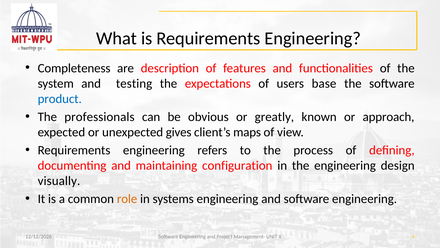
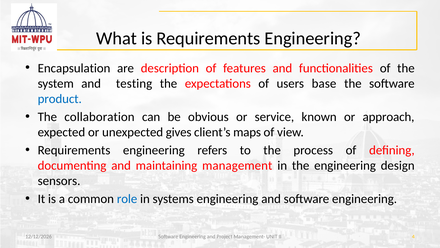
Completeness: Completeness -> Encapsulation (74, 68)
professionals: professionals -> collaboration (99, 117)
greatly: greatly -> service (274, 117)
configuration: configuration -> management (237, 165)
visually: visually -> sensors (59, 181)
role colour: orange -> blue (127, 199)
